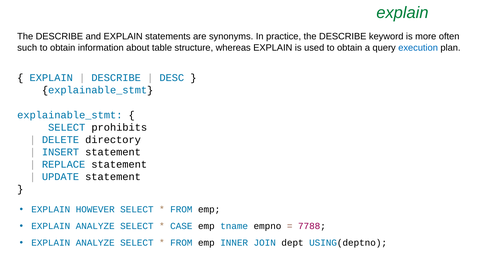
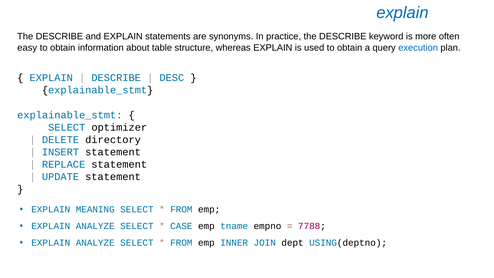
explain colour: green -> blue (402, 13)
such: such -> easy (27, 48)
prohibits: prohibits -> optimizer (119, 127)
HOWEVER: HOWEVER -> MEANING (95, 209)
